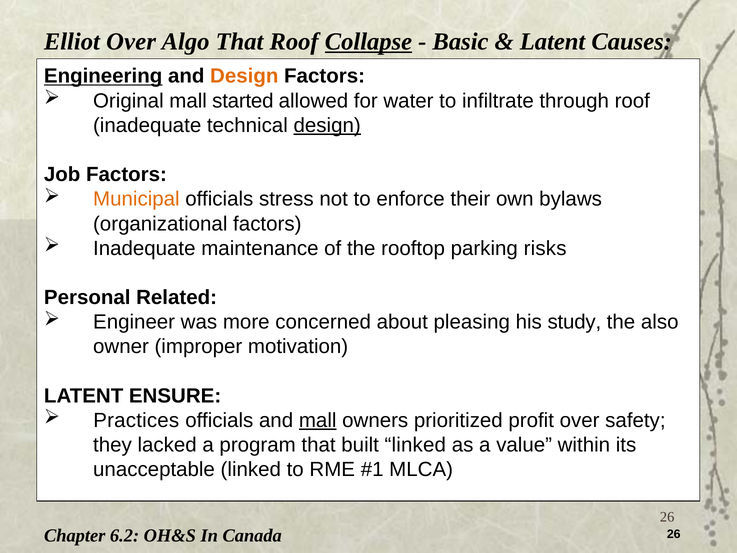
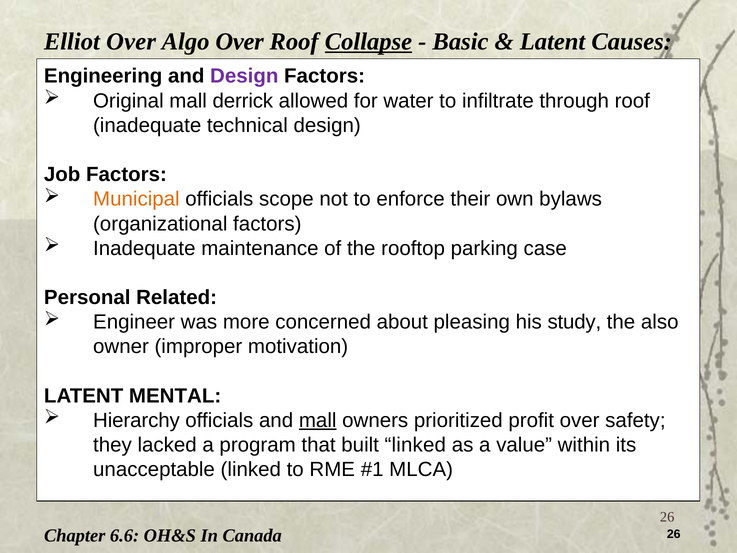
Algo That: That -> Over (240, 42)
Engineering underline: present -> none (103, 76)
Design colour: orange -> purple (244, 76)
started: started -> derrick (243, 101)
design underline: present -> none (327, 125)
stress: stress -> scope (286, 199)
risks: risks -> case (545, 248)
ENSURE: ENSURE -> MENTAL (175, 396)
Practices: Practices -> Hierarchy (136, 420)
6.2: 6.2 -> 6.6 (125, 536)
